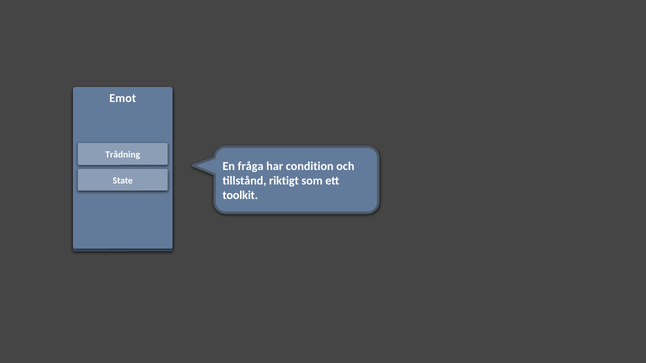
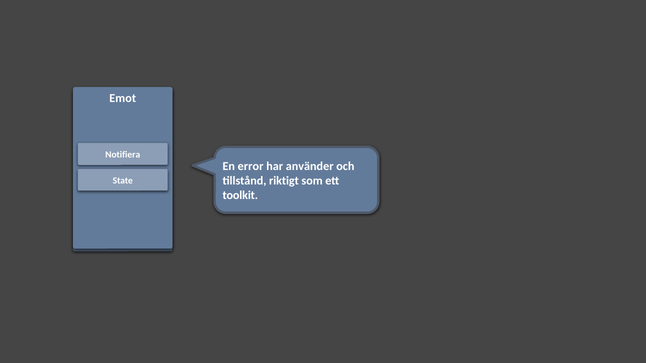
Trådning: Trådning -> Notifiera (123, 155)
fråga: fråga -> error (251, 166)
condition: condition -> använder (310, 166)
